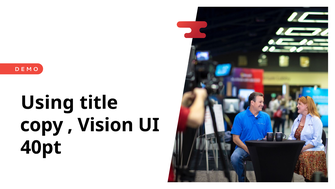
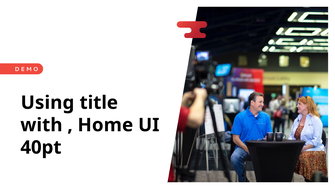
copy: copy -> with (41, 125)
Vision: Vision -> Home (105, 125)
